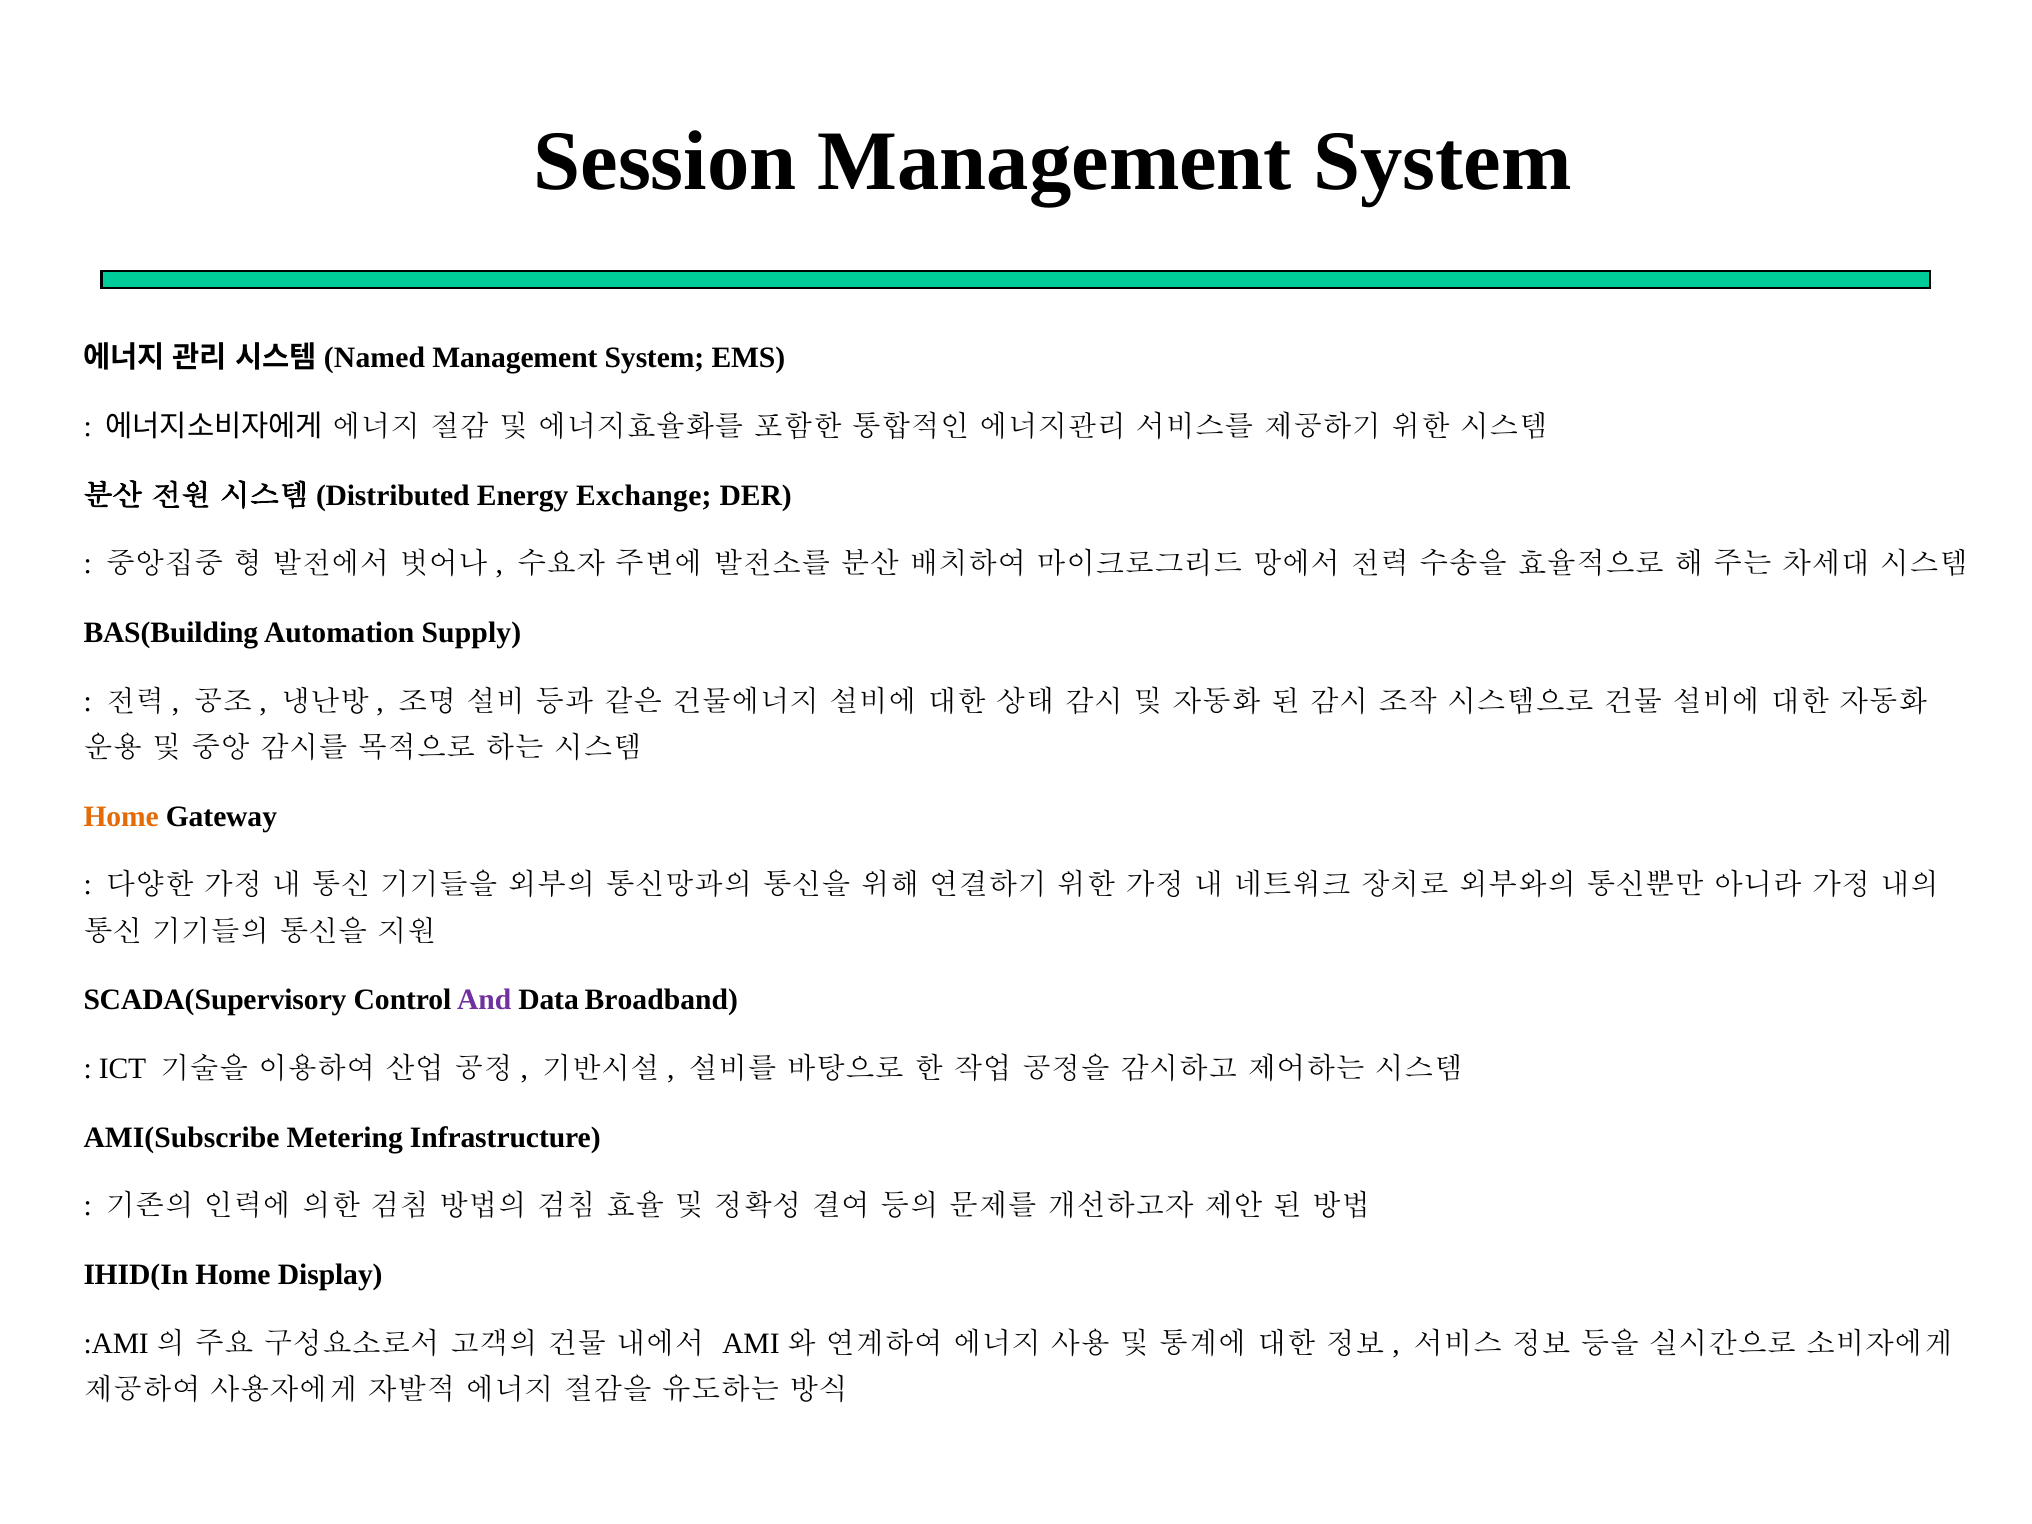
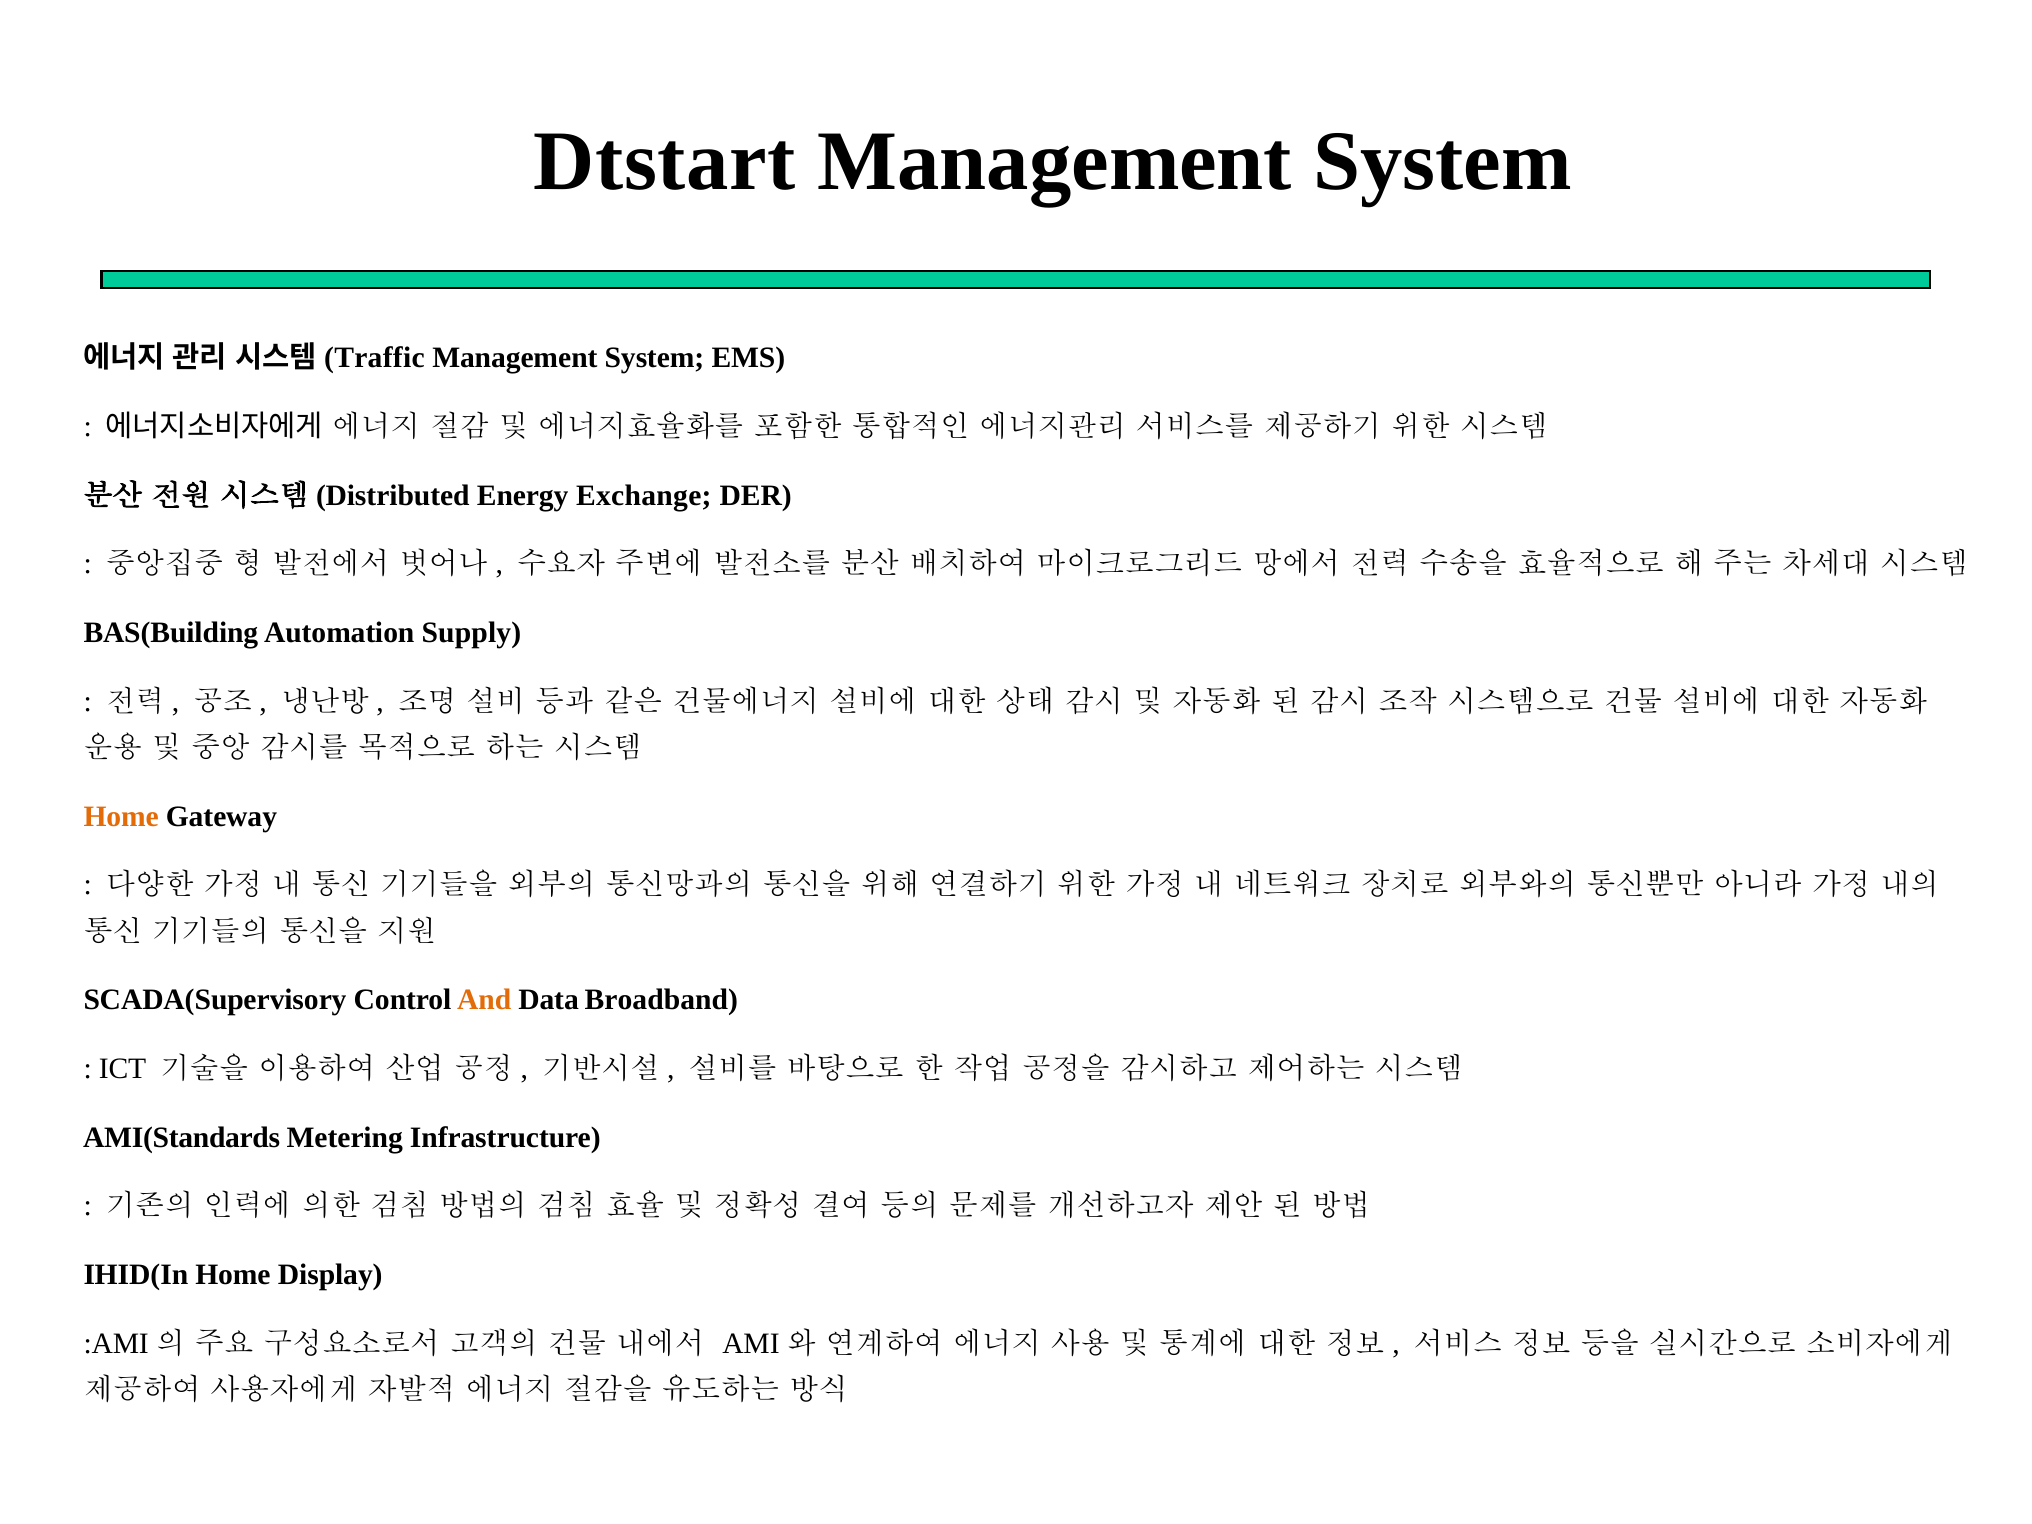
Session: Session -> Dtstart (665, 162)
Named: Named -> Traffic (374, 358)
And colour: purple -> orange (484, 1000)
AMI(Subscribe: AMI(Subscribe -> AMI(Standards (182, 1137)
